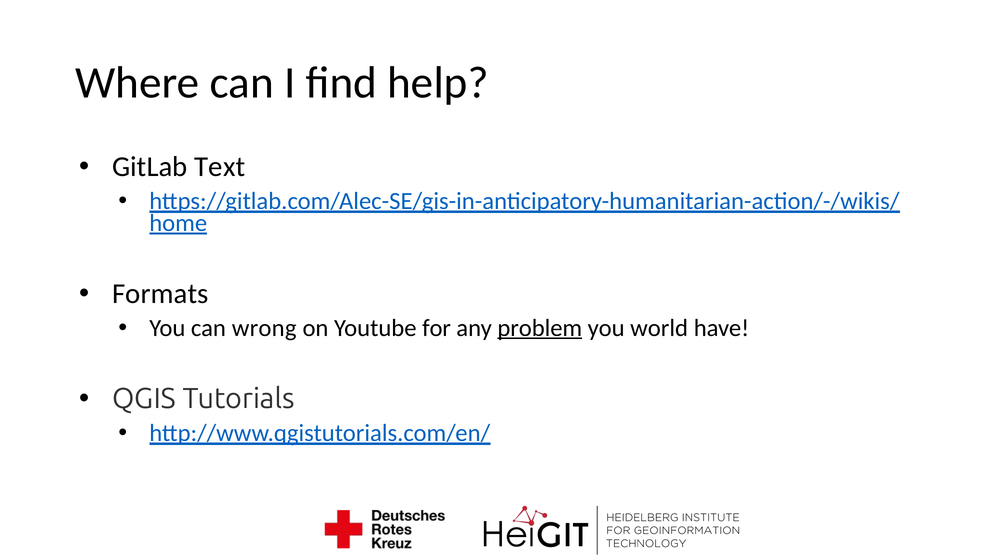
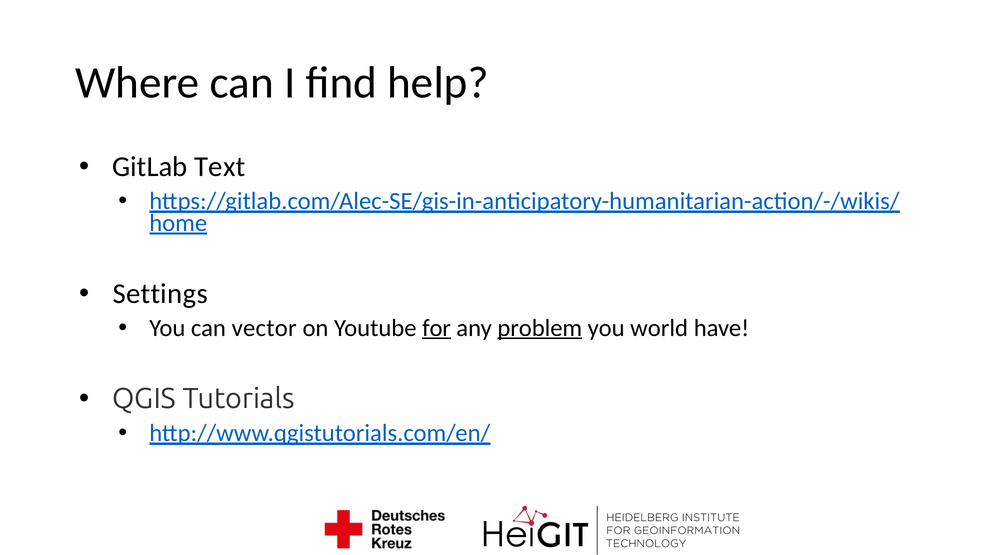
Formats: Formats -> Settings (160, 294)
wrong: wrong -> vector (264, 328)
for underline: none -> present (437, 328)
